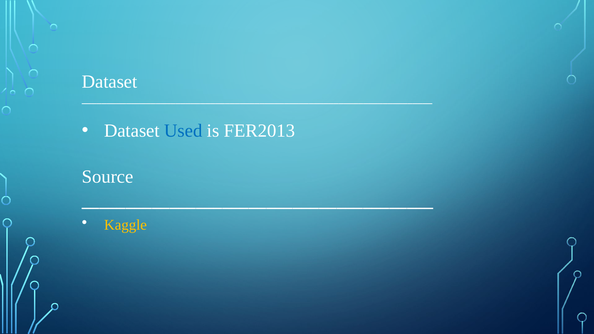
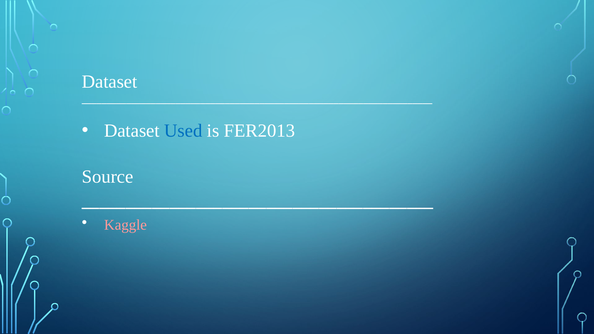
Kaggle colour: yellow -> pink (125, 225)
